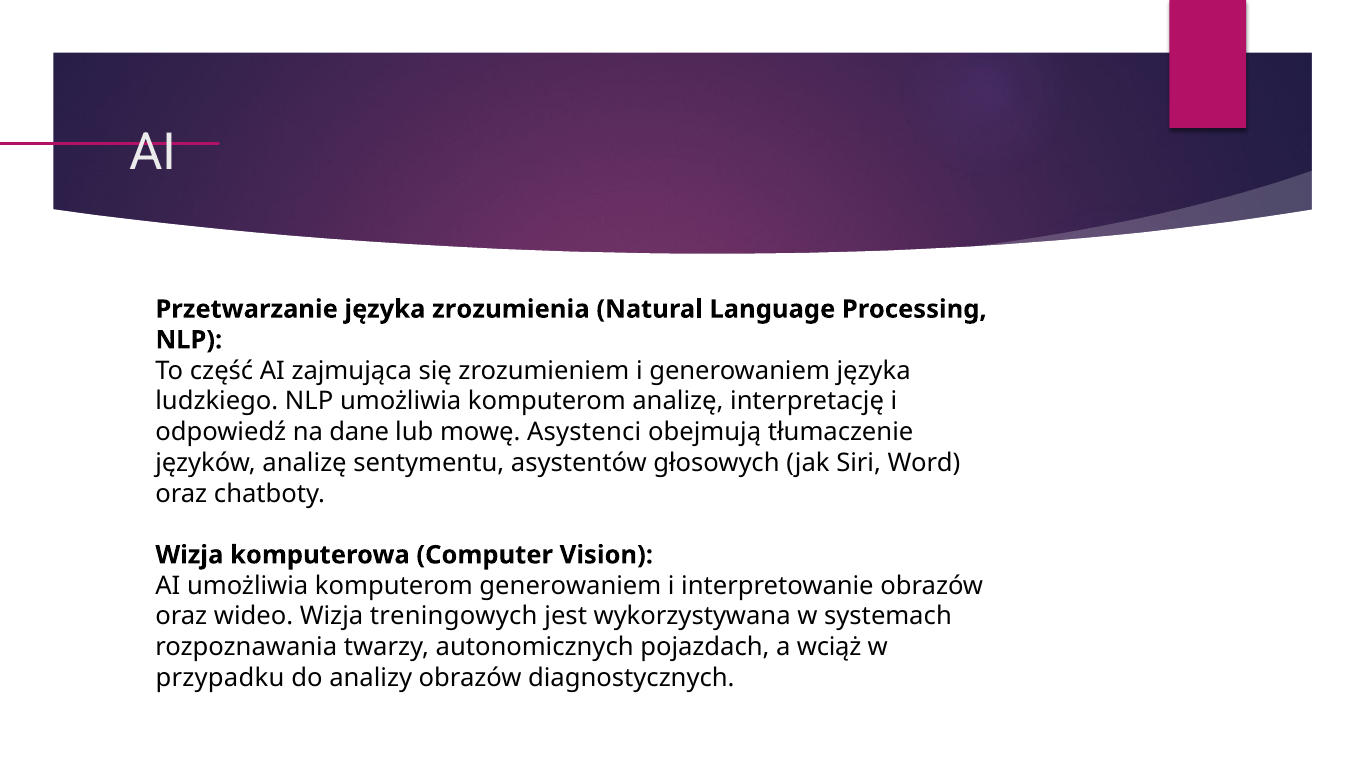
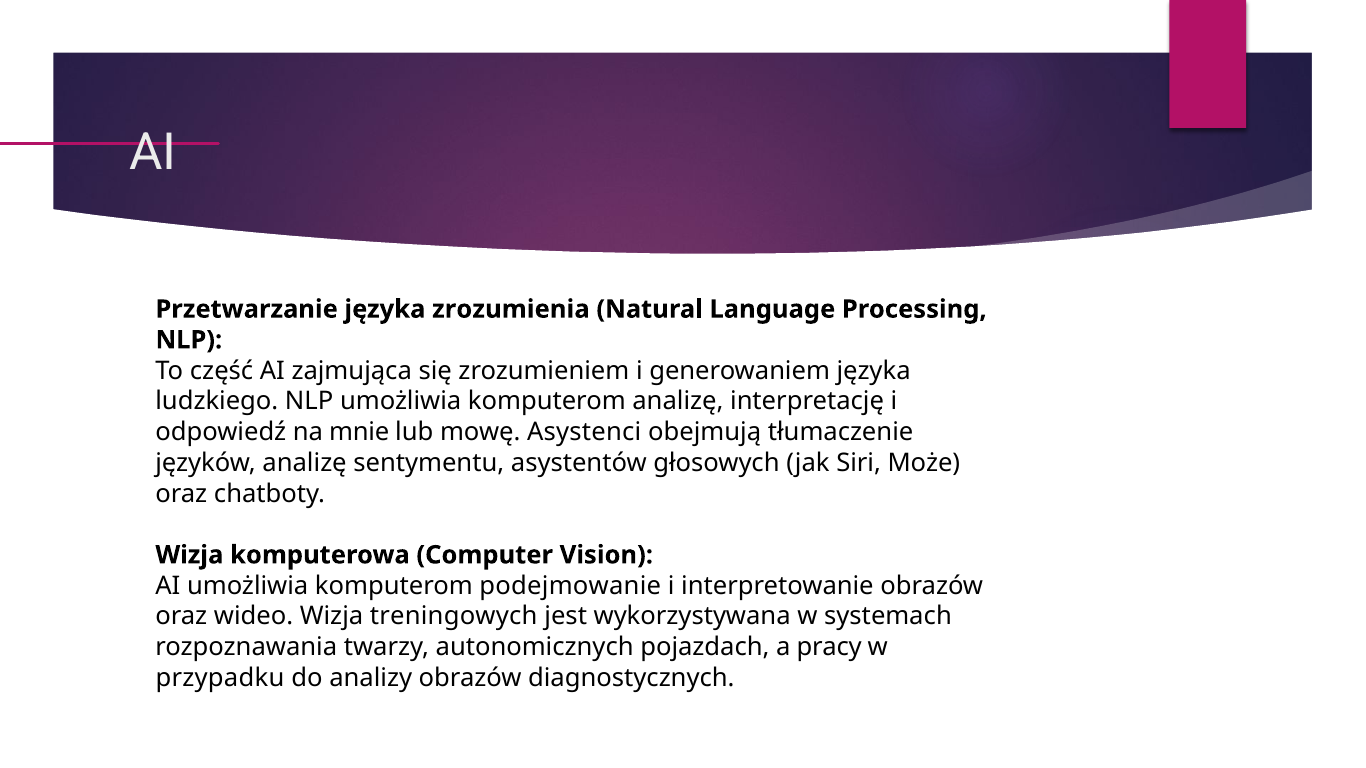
dane: dane -> mnie (359, 432)
Word: Word -> Może (924, 463)
komputerom generowaniem: generowaniem -> podejmowanie (570, 586)
wciąż: wciąż -> pracy (829, 647)
